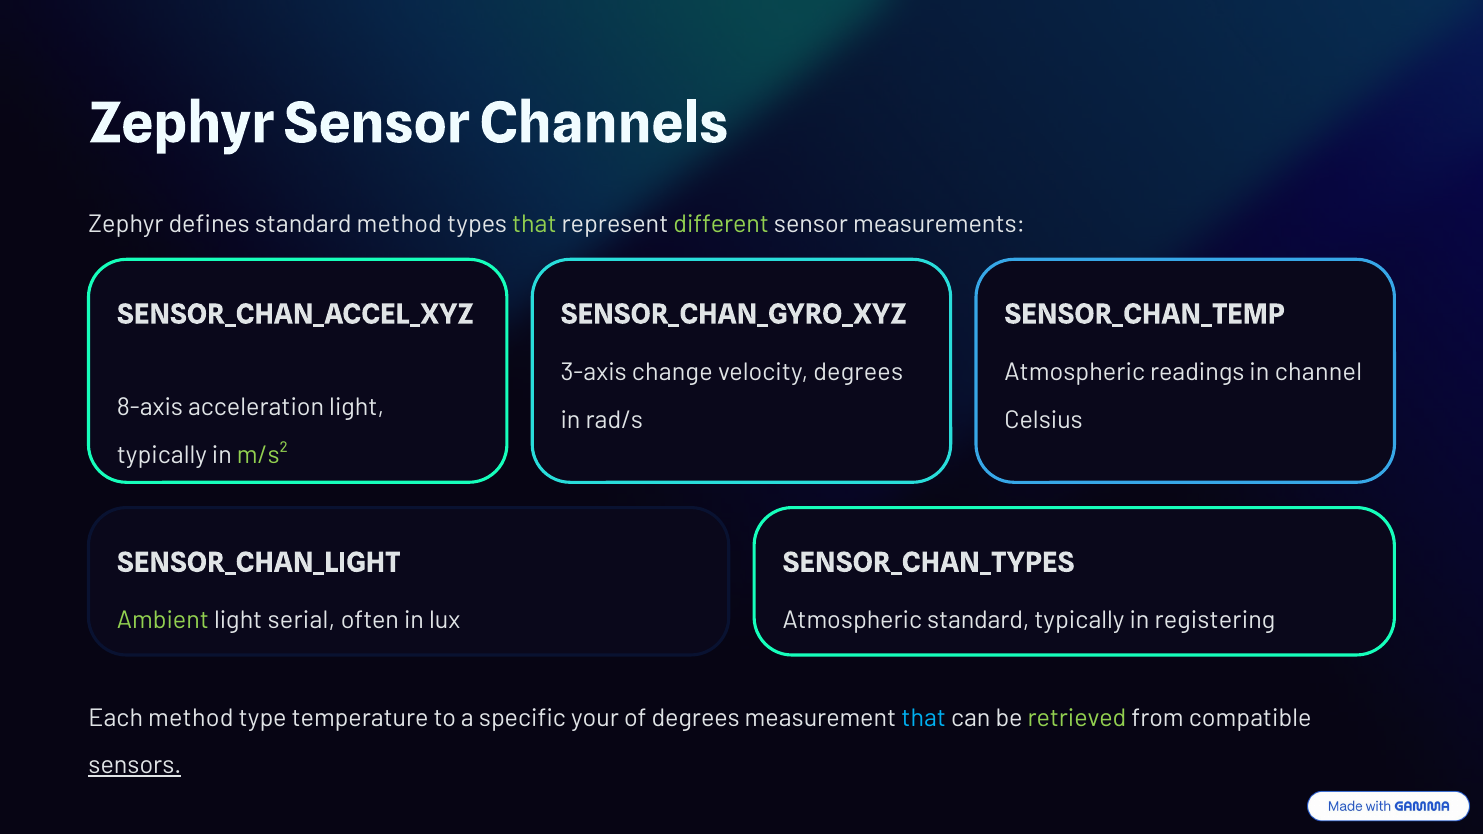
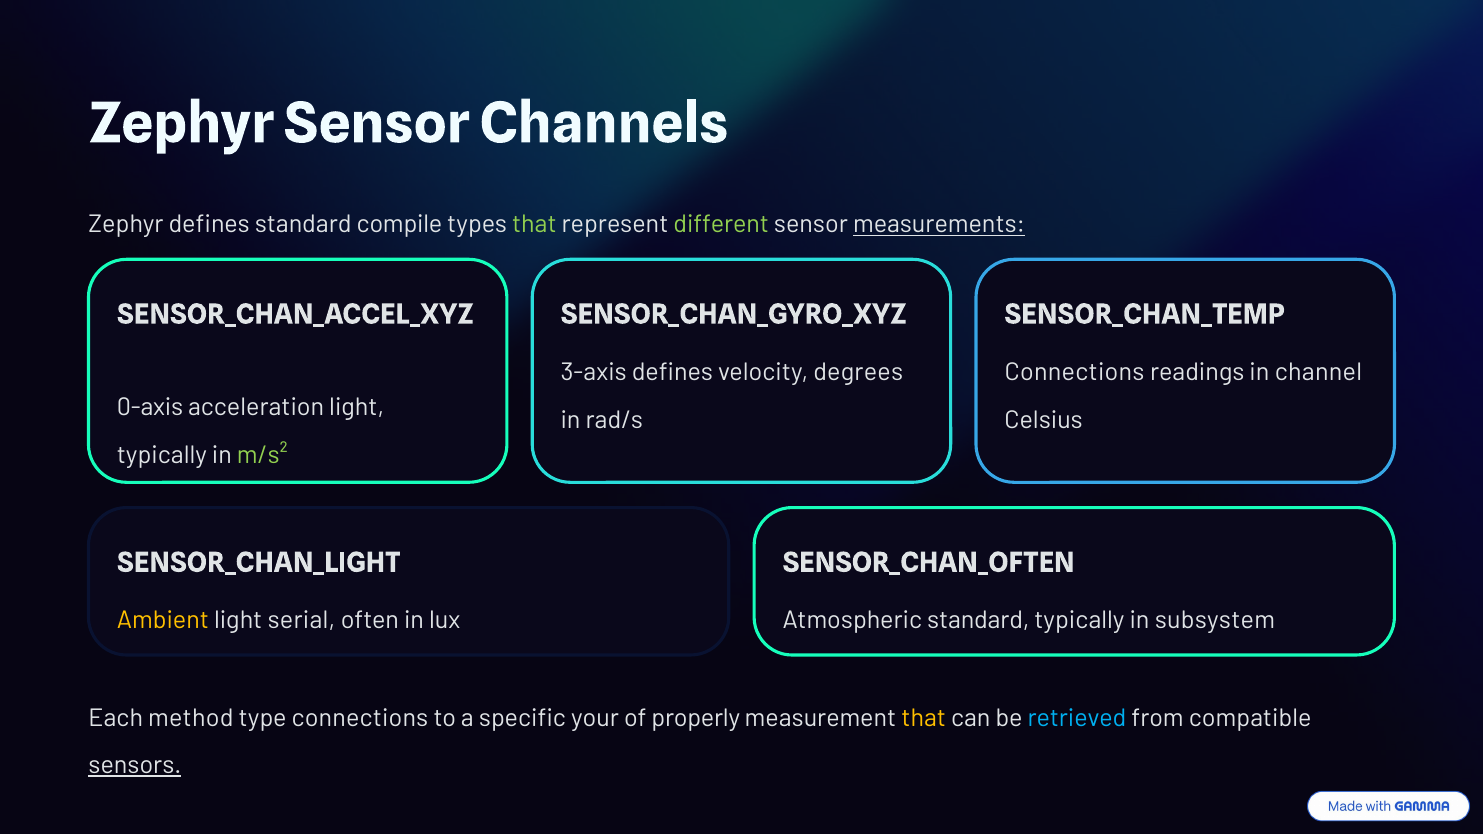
standard method: method -> compile (400, 225)
measurements underline: none -> present (939, 225)
3-axis change: change -> defines (672, 372)
Atmospheric: Atmospheric -> Connections (1075, 372)
8-axis: 8-axis -> 0-axis (150, 407)
SENSOR_CHAN_TYPES: SENSOR_CHAN_TYPES -> SENSOR_CHAN_OFTEN (929, 563)
Ambient colour: light green -> yellow (163, 621)
registering: registering -> subsystem (1215, 621)
type temperature: temperature -> connections (360, 718)
of degrees: degrees -> properly (696, 718)
that colour: light blue -> yellow (924, 718)
retrieved colour: light green -> light blue (1077, 718)
